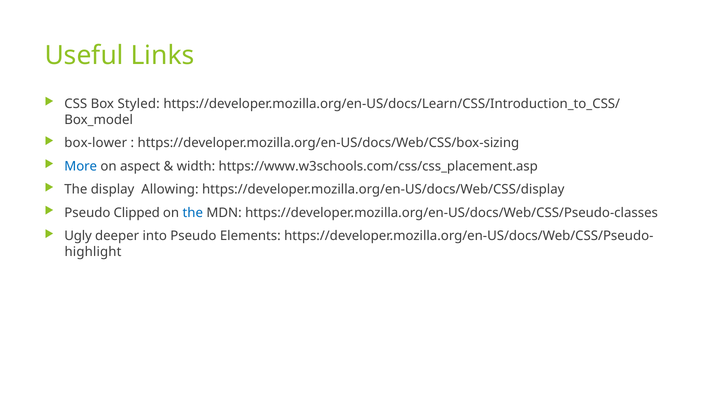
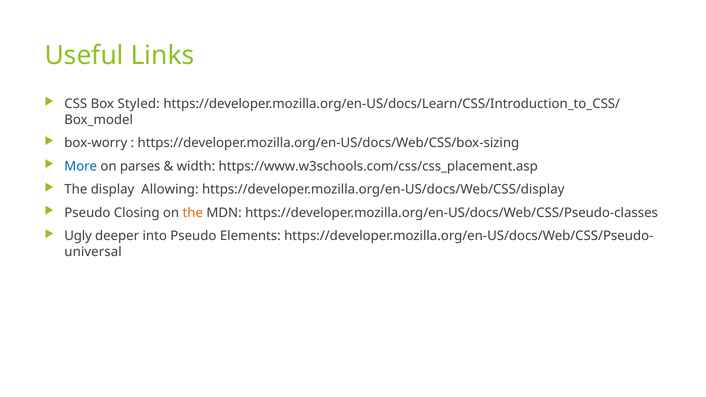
box-lower: box-lower -> box-worry (96, 143)
aspect: aspect -> parses (140, 166)
Clipped: Clipped -> Closing (137, 213)
the colour: blue -> orange (193, 213)
highlight: highlight -> universal (93, 252)
